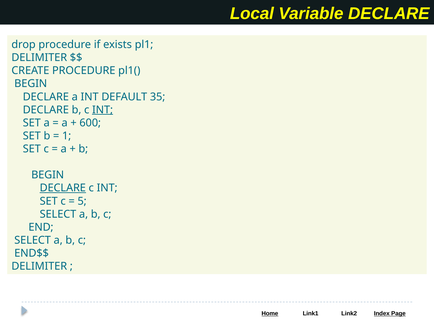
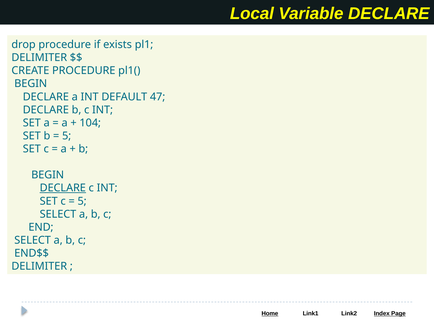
35: 35 -> 47 (158, 97)
INT underline: present -> none (103, 110)
600: 600 -> 104 (90, 123)
1: 1 -> 5 (67, 136)
